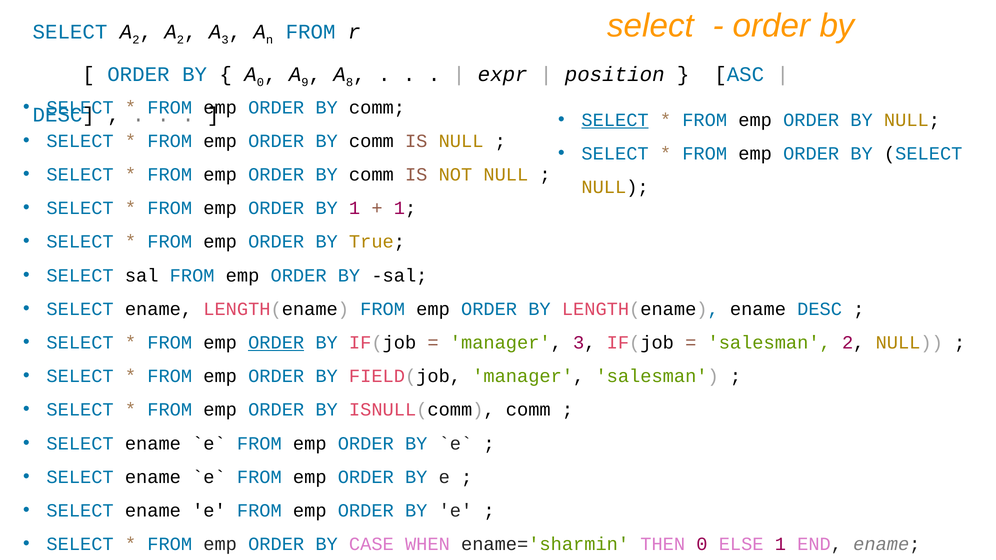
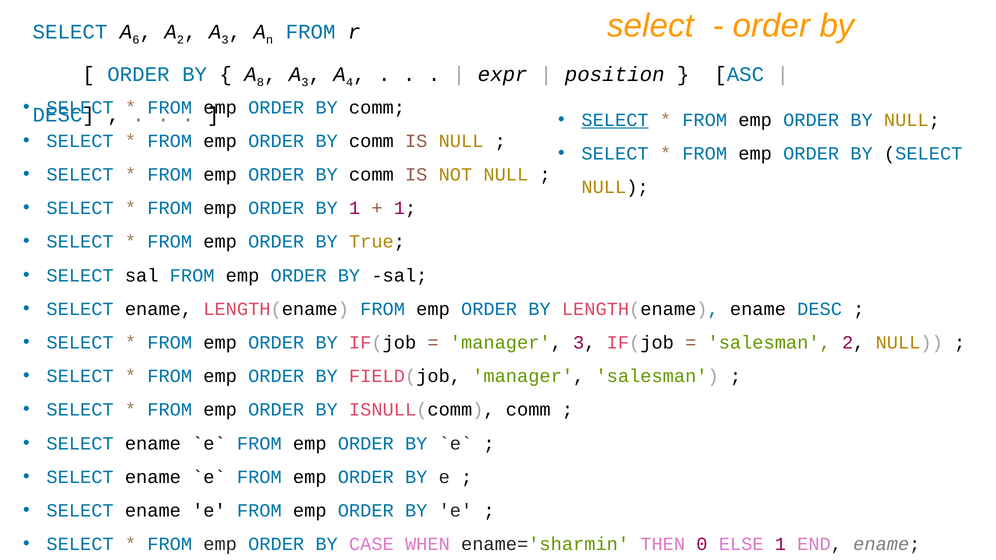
2: 2 -> 6 (136, 40)
0: 0 -> 8 (260, 82)
9: 9 -> 3 (305, 82)
8: 8 -> 4 (349, 82)
ORDER underline: present -> none (276, 343)
